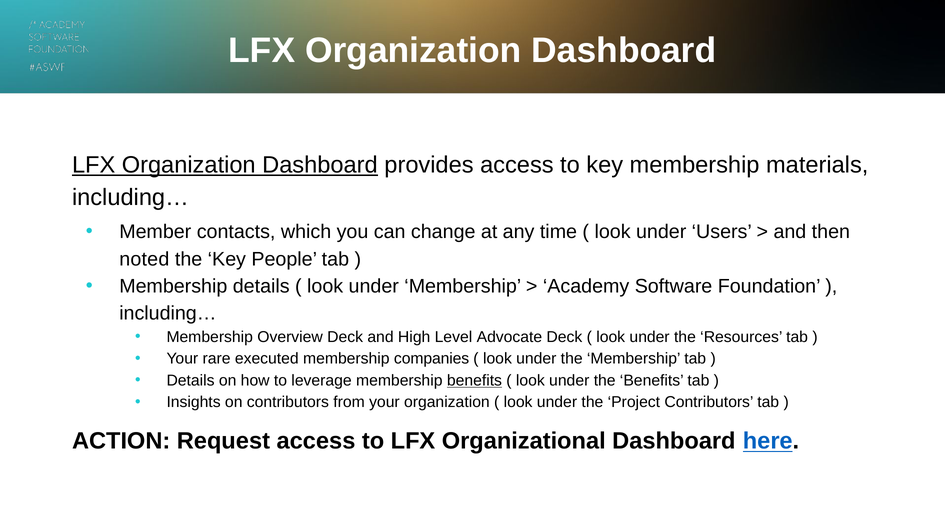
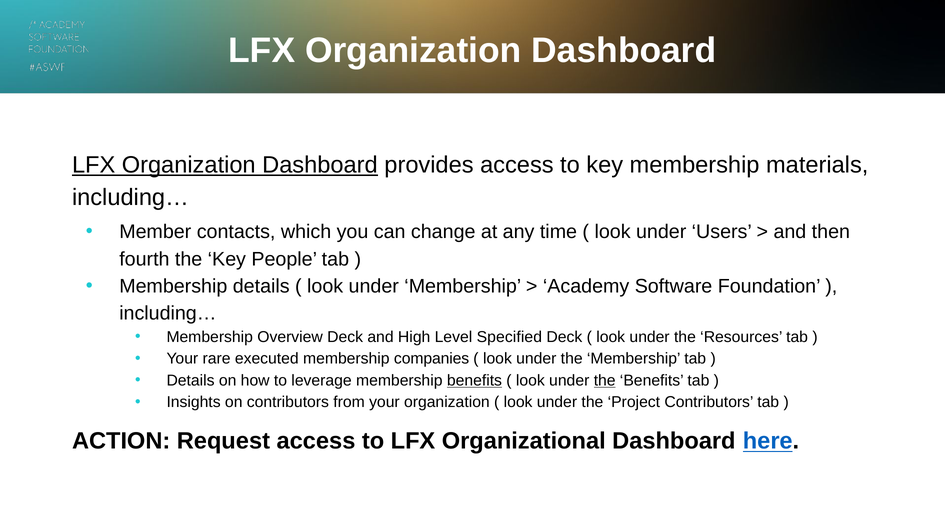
noted: noted -> fourth (144, 259)
Advocate: Advocate -> Specified (509, 337)
the underline: none -> present (605, 381)
